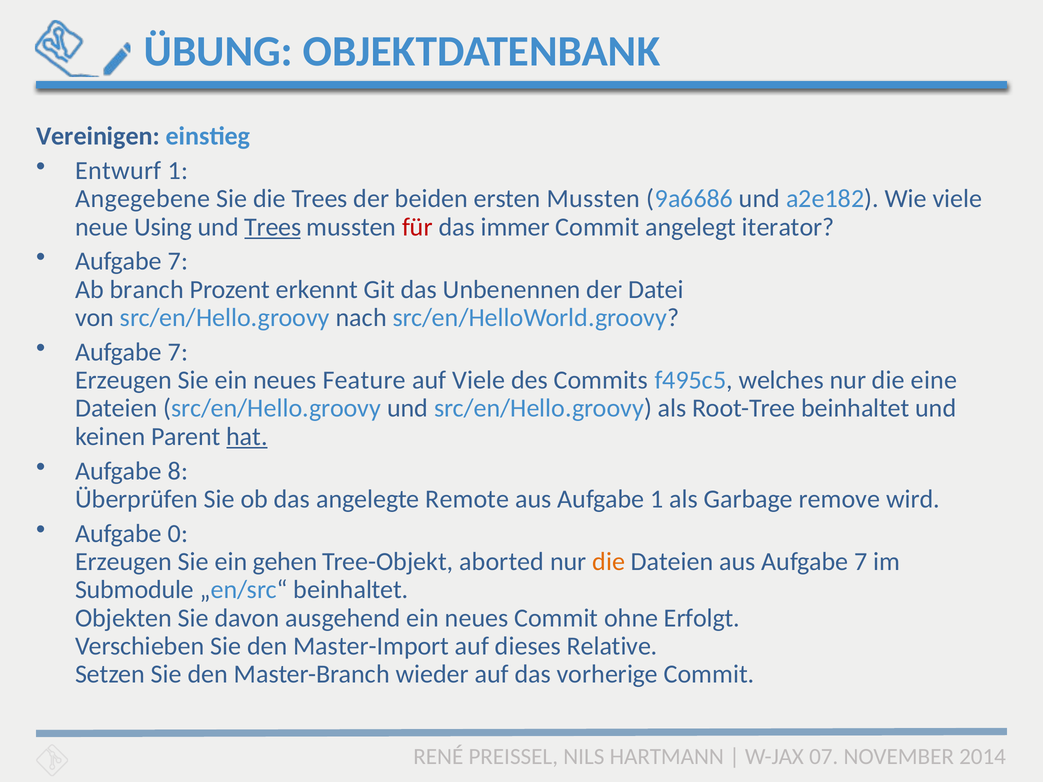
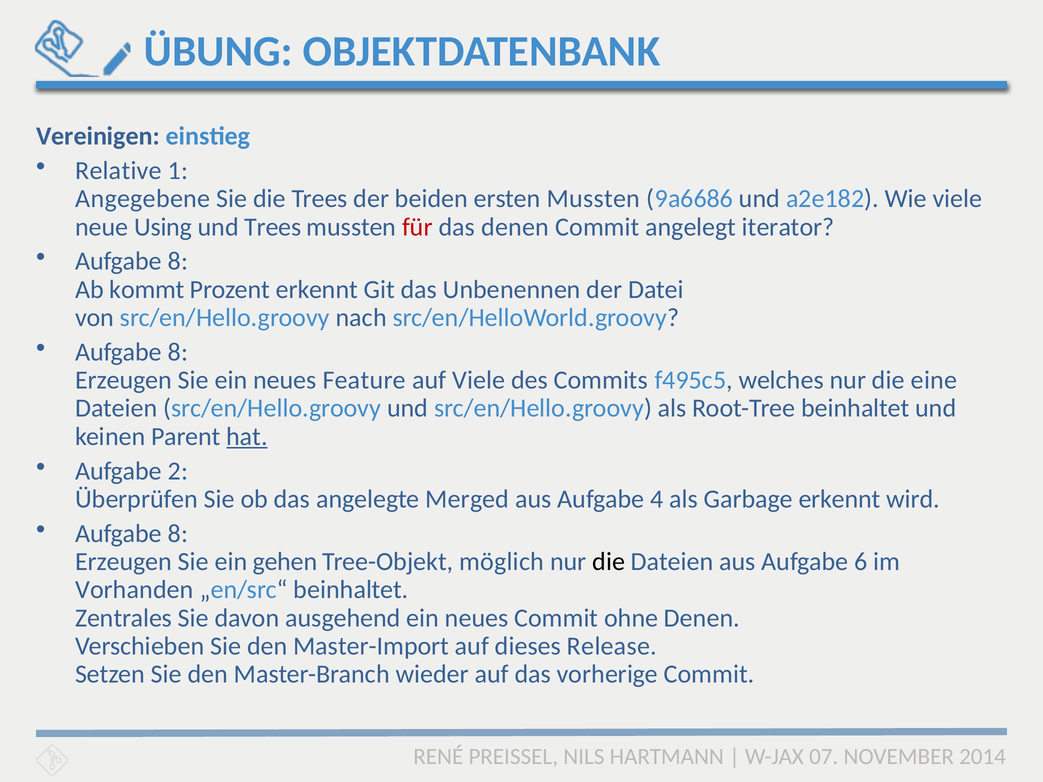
Entwurf: Entwurf -> Relative (118, 171)
Trees underline: present -> none (273, 227)
das immer: immer -> denen (515, 227)
7: 7 -> 8 (178, 261)
branch: branch -> kommt (147, 290)
7: 7 -> 8 (178, 352)
8: 8 -> 2 (178, 471)
Remote: Remote -> Merged (467, 499)
Aufgabe 1: 1 -> 4 (657, 499)
Garbage remove: remove -> erkennt (840, 499)
0: 0 -> 8 (178, 534)
aborted: aborted -> möglich (502, 562)
die colour: orange -> black (609, 562)
aus Aufgabe 7: 7 -> 6 (861, 562)
Submodule: Submodule -> Vorhanden (134, 590)
Objekten: Objekten -> Zentrales (124, 618)
ohne Erfolgt: Erfolgt -> Denen (702, 618)
Relative: Relative -> Release (612, 646)
